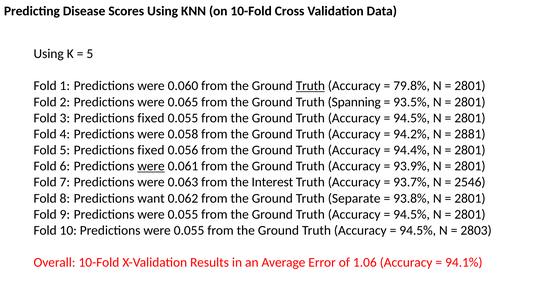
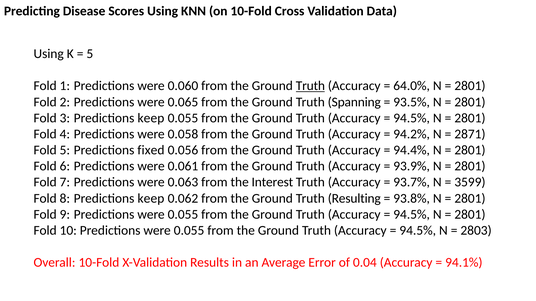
79.8%: 79.8% -> 64.0% (412, 86)
3 Predictions fixed: fixed -> keep (151, 118)
2881: 2881 -> 2871 (470, 134)
were underline: present -> none (151, 166)
2546: 2546 -> 3599 (470, 183)
8 Predictions want: want -> keep (151, 199)
Separate: Separate -> Resulting (354, 199)
1.06: 1.06 -> 0.04 (365, 263)
